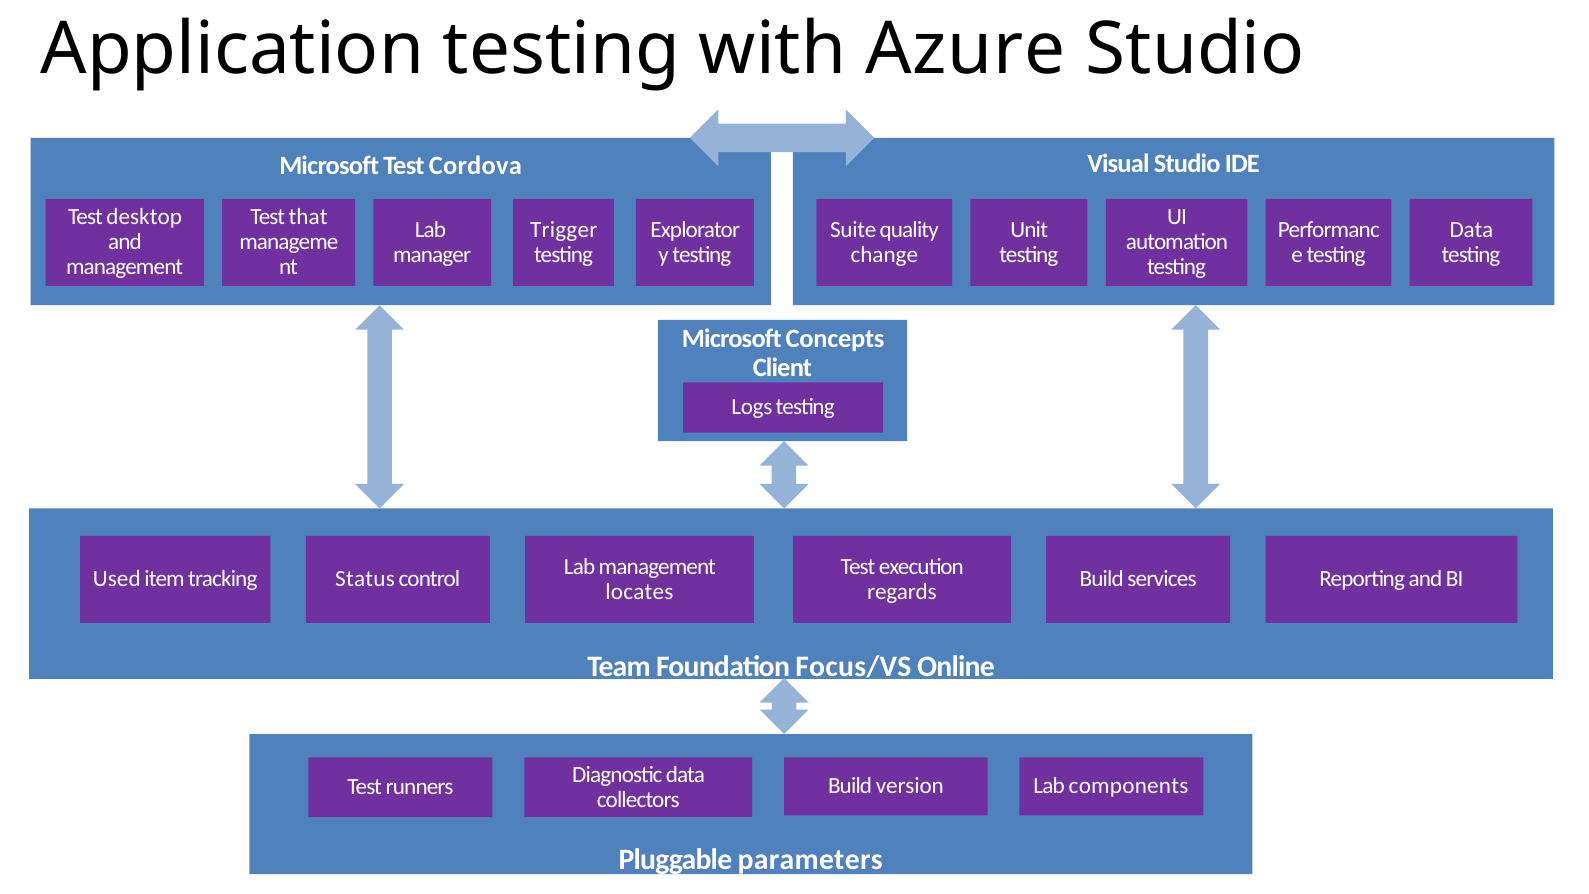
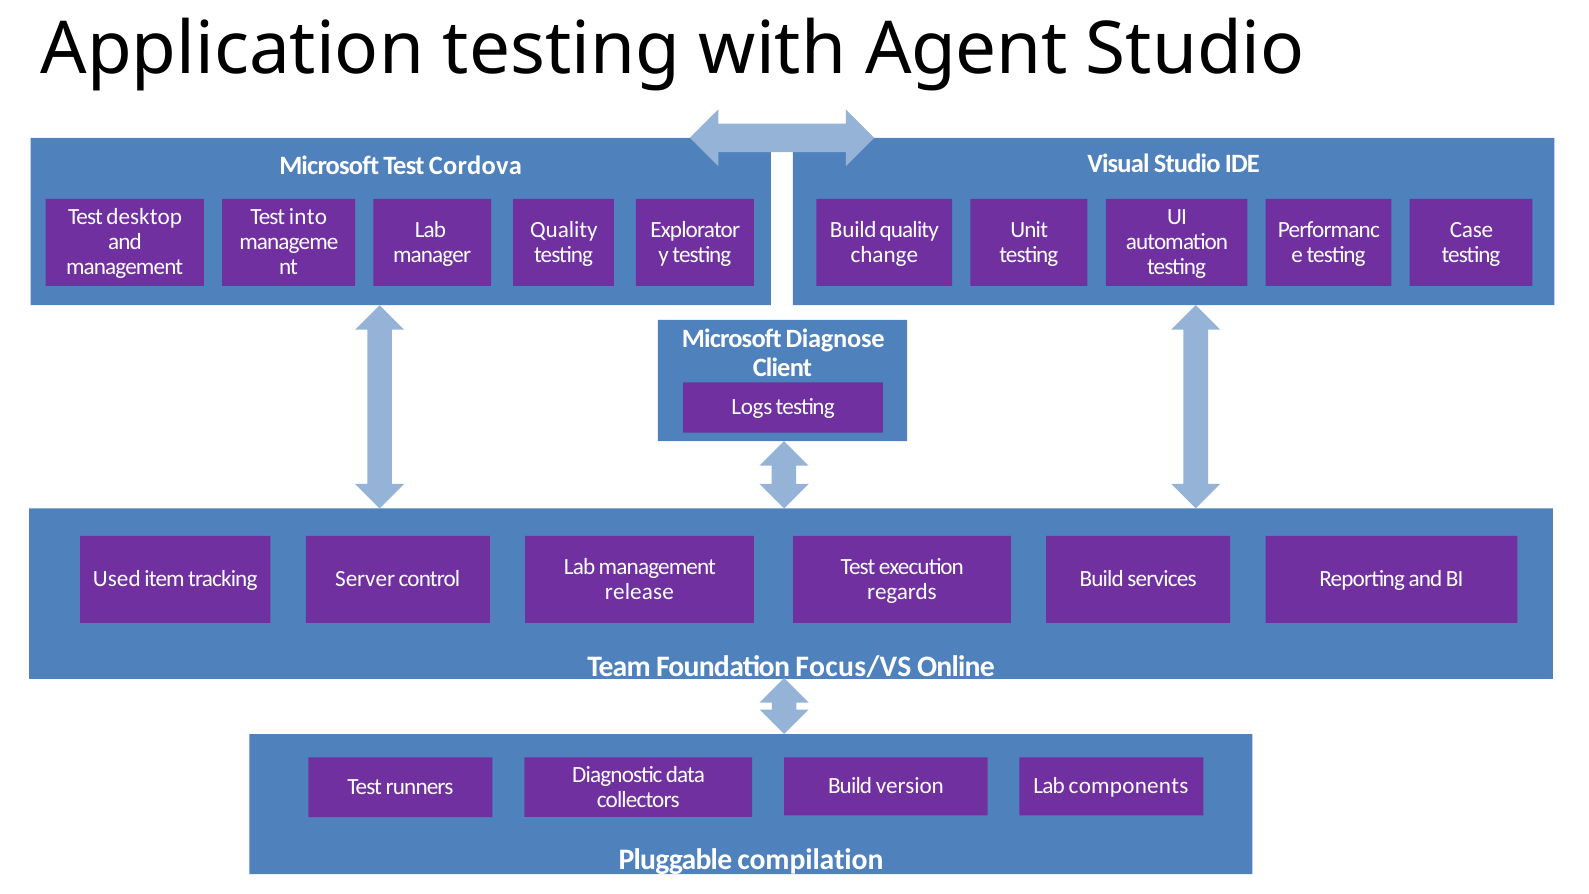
Azure: Azure -> Agent (966, 49)
that: that -> into (308, 217)
Trigger: Trigger -> Quality (564, 230)
Suite: Suite -> Build (853, 230)
Data: Data -> Case (1471, 230)
Concepts: Concepts -> Diagnose (835, 339)
Status: Status -> Server (365, 579)
locates: locates -> release (639, 592)
parameters: parameters -> compilation (810, 859)
